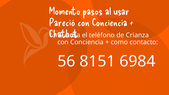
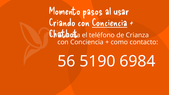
Pareció: Pareció -> Criando (62, 23)
Conciencia underline: none -> present (110, 23)
8151: 8151 -> 5190 (97, 61)
